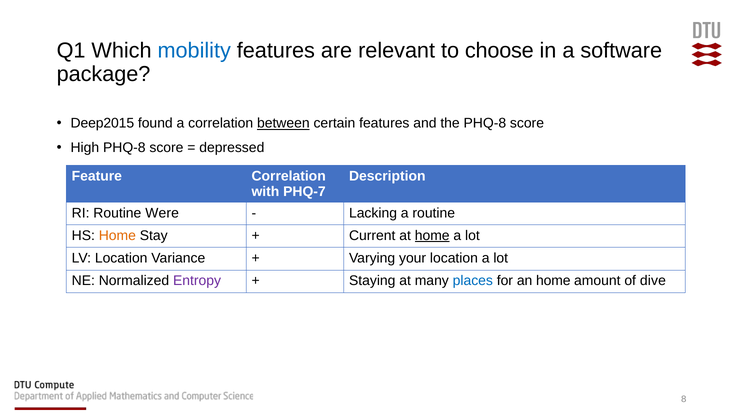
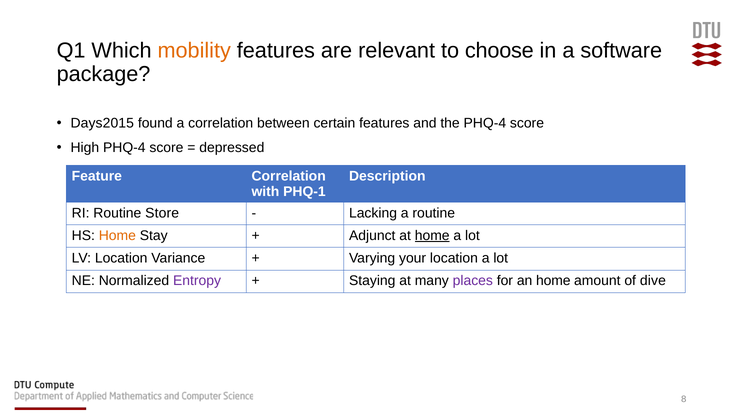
mobility colour: blue -> orange (194, 51)
Deep2015: Deep2015 -> Days2015 (102, 123)
between underline: present -> none (283, 123)
the PHQ-8: PHQ-8 -> PHQ-4 (485, 123)
High PHQ-8: PHQ-8 -> PHQ-4 (124, 148)
PHQ-7: PHQ-7 -> PHQ-1 (304, 192)
Were: Were -> Store (162, 213)
Current: Current -> Adjunct (372, 236)
places colour: blue -> purple (473, 281)
